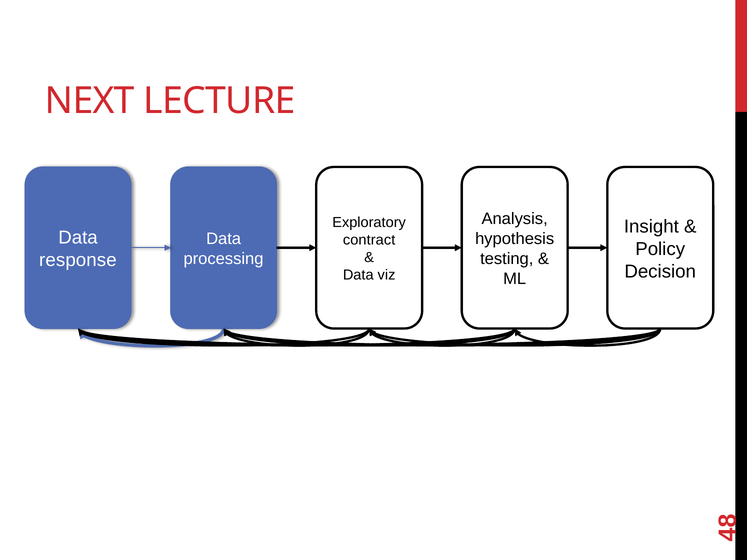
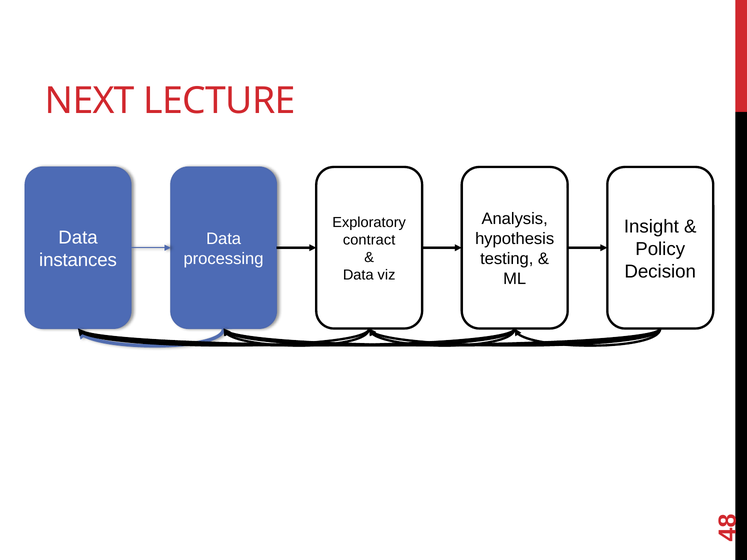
response: response -> instances (78, 260)
